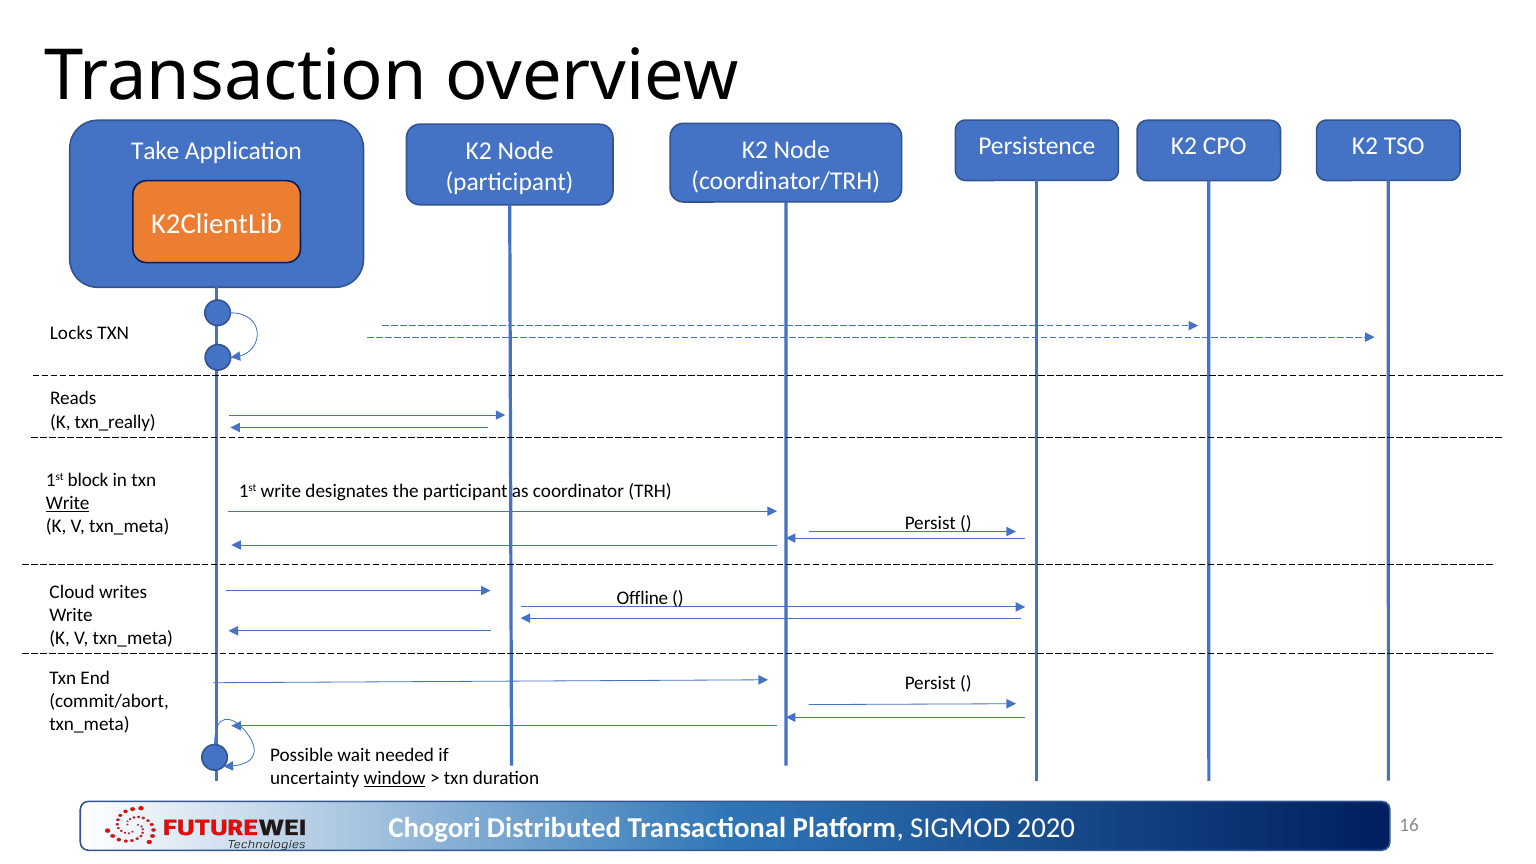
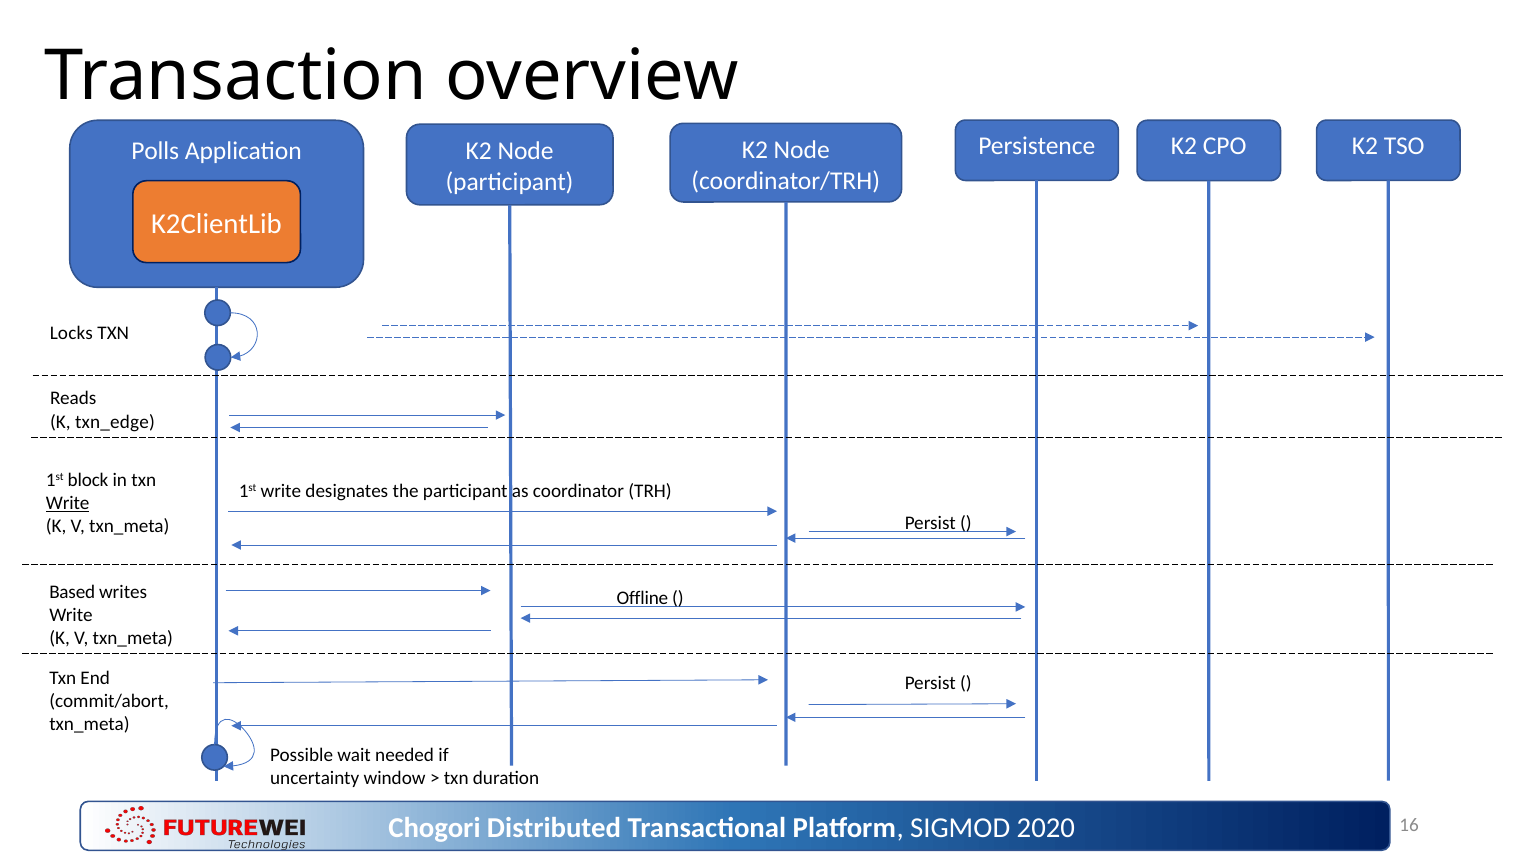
Take: Take -> Polls (155, 151)
txn_really: txn_really -> txn_edge (115, 422)
Cloud: Cloud -> Based (72, 592)
window underline: present -> none (395, 778)
